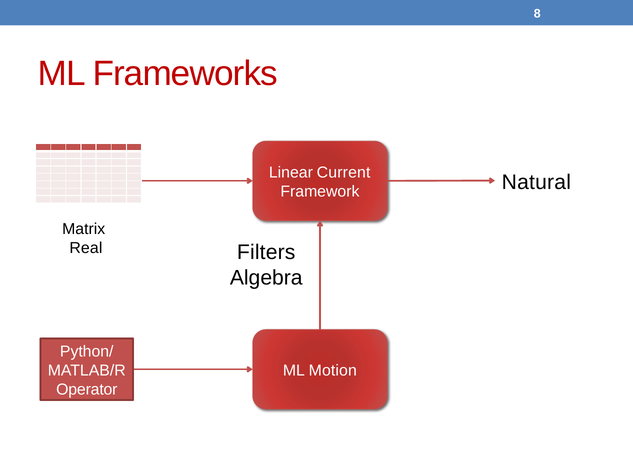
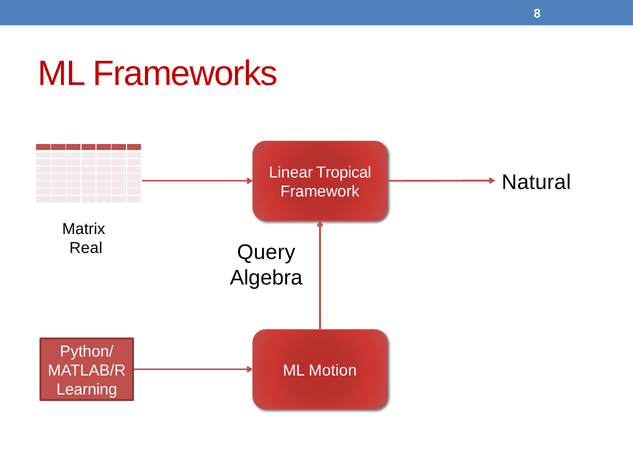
Current: Current -> Tropical (344, 172)
Filters: Filters -> Query (266, 252)
Operator: Operator -> Learning (87, 389)
